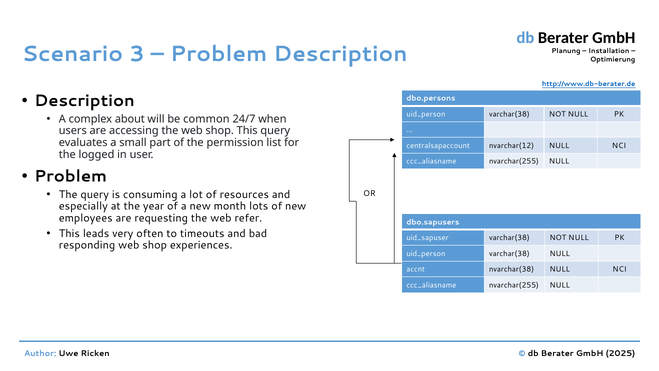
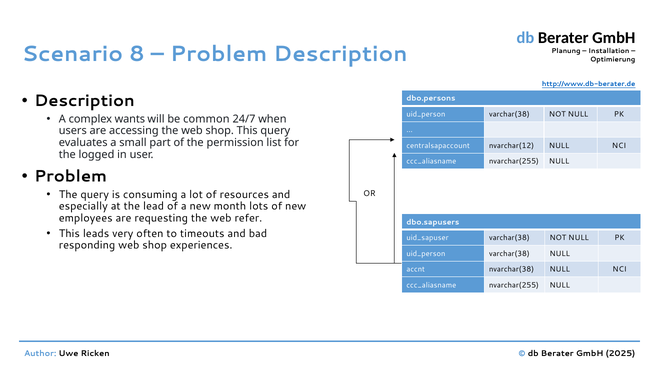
3: 3 -> 8 (137, 54)
about: about -> wants (130, 119)
year: year -> lead (154, 206)
